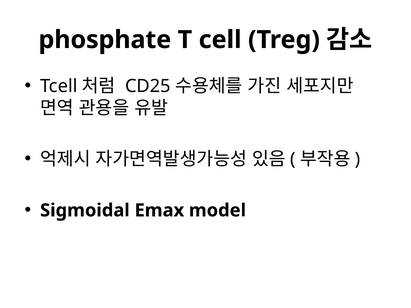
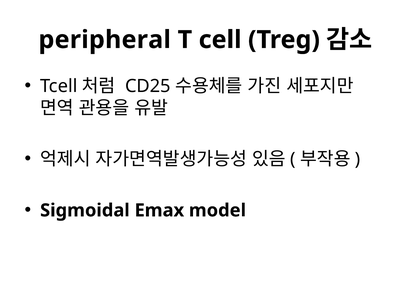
phosphate: phosphate -> peripheral (105, 40)
